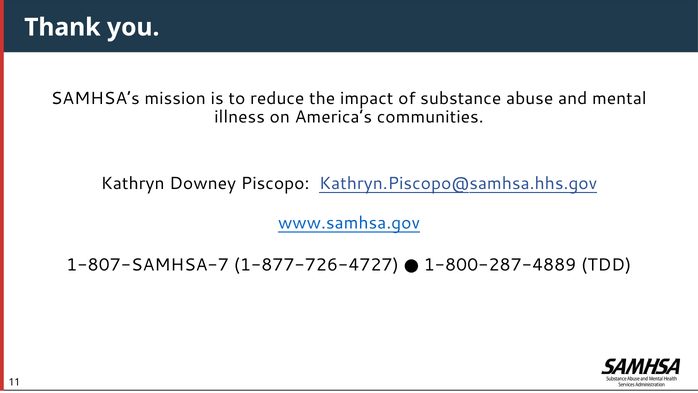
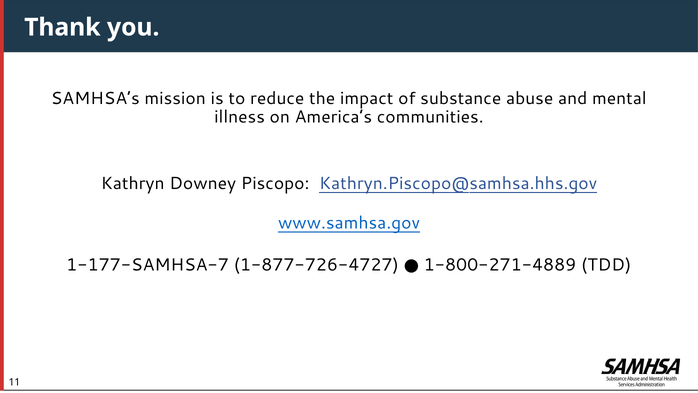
1-807-SAMHSA-7: 1-807-SAMHSA-7 -> 1-177-SAMHSA-7 (148, 265)
1-800-287-4889: 1-800-287-4889 -> 1-800-271-4889 (500, 265)
